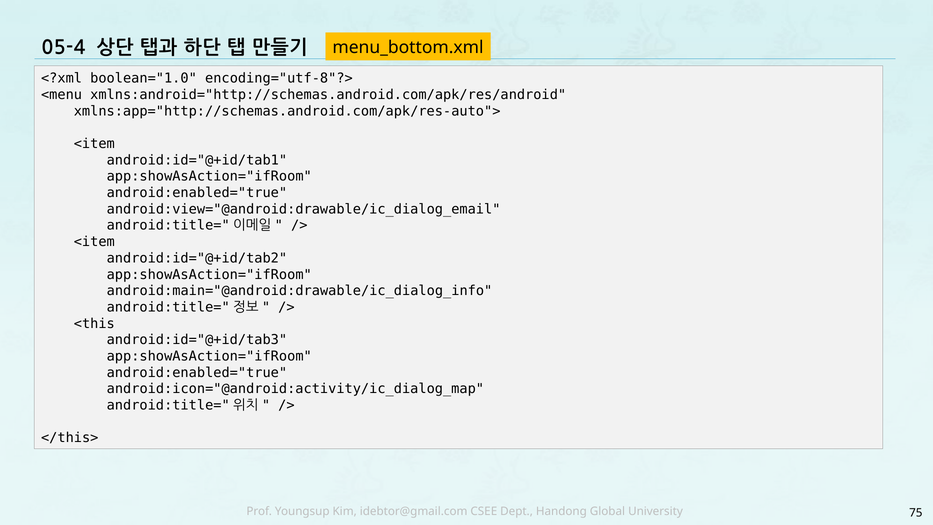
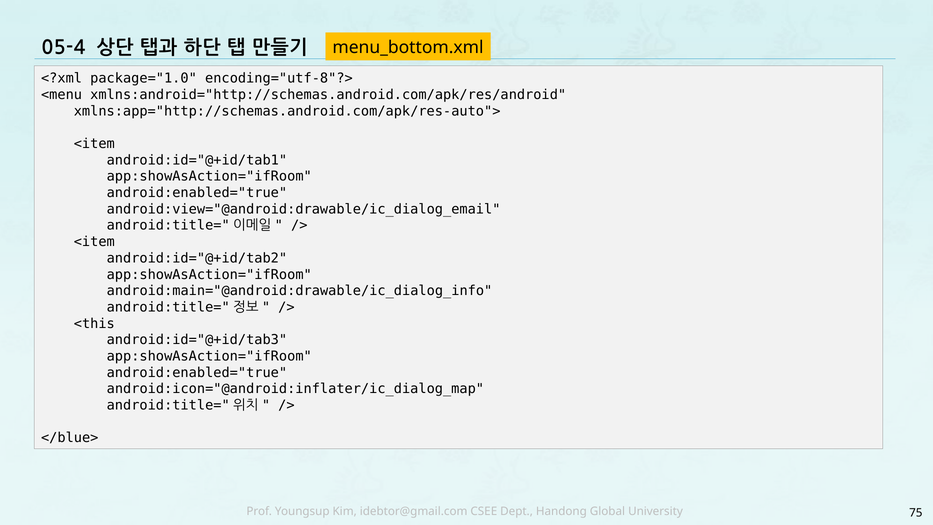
boolean="1.0: boolean="1.0 -> package="1.0 (144, 78)
android:icon="@android:activity/ic_dialog_map: android:icon="@android:activity/ic_dialog_map -> android:icon="@android:inflater/ic_dialog_map (295, 389)
</this>: </this> -> </blue> (70, 438)
